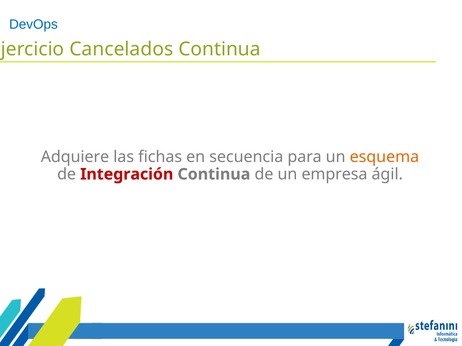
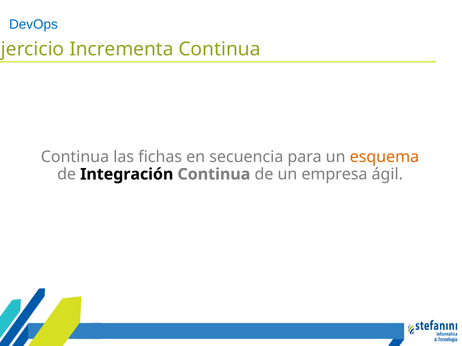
Cancelados: Cancelados -> Incrementa (121, 49)
Adquiere: Adquiere -> Continua (75, 157)
Integración colour: red -> black (127, 174)
